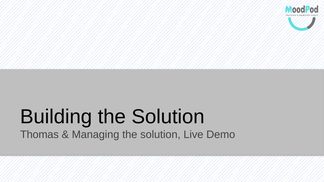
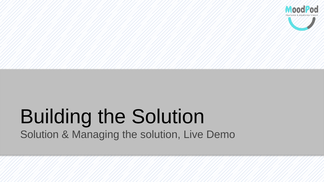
Thomas: Thomas -> Solution (39, 135)
